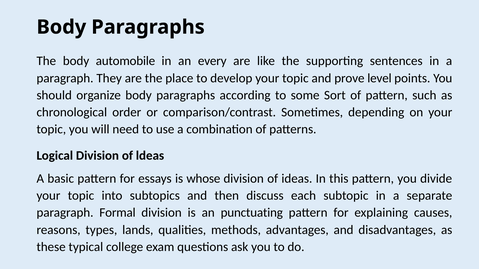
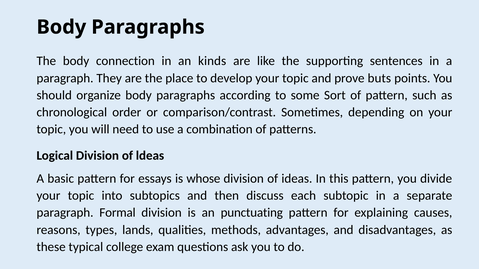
automobile: automobile -> connection (125, 61)
every: every -> kinds (212, 61)
level: level -> buts (379, 78)
